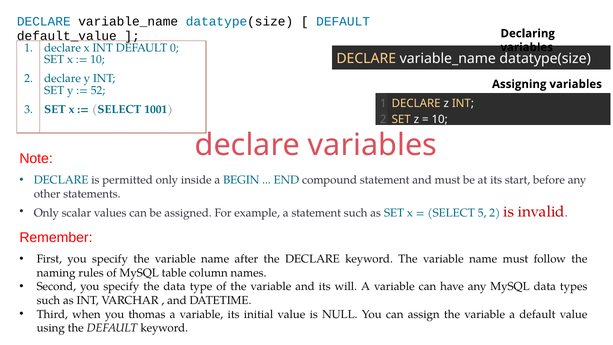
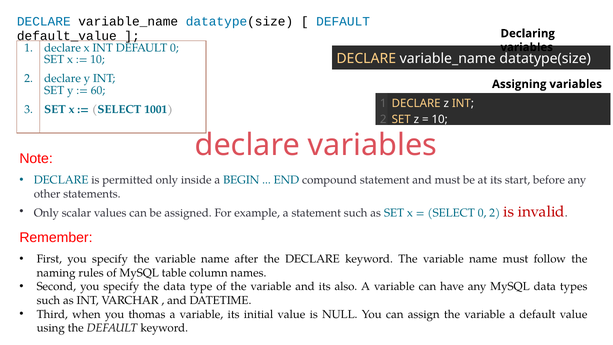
52: 52 -> 60 (98, 90)
SELECT 5: 5 -> 0 (482, 213)
will: will -> also (346, 286)
